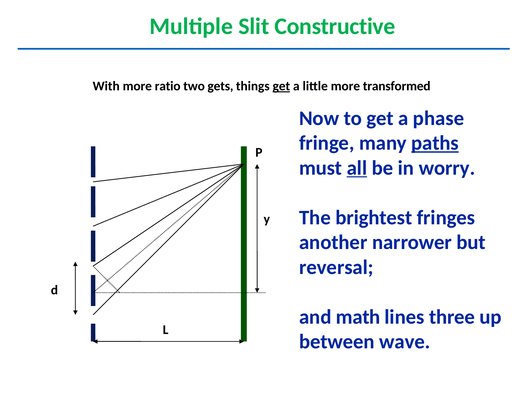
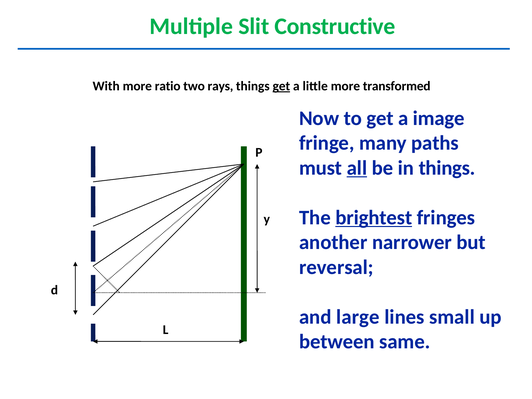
gets: gets -> rays (220, 86)
phase: phase -> image (439, 118)
paths underline: present -> none (435, 143)
in worry: worry -> things (447, 168)
brightest underline: none -> present (374, 218)
math: math -> large (358, 317)
three: three -> small (452, 317)
wave: wave -> same (405, 342)
